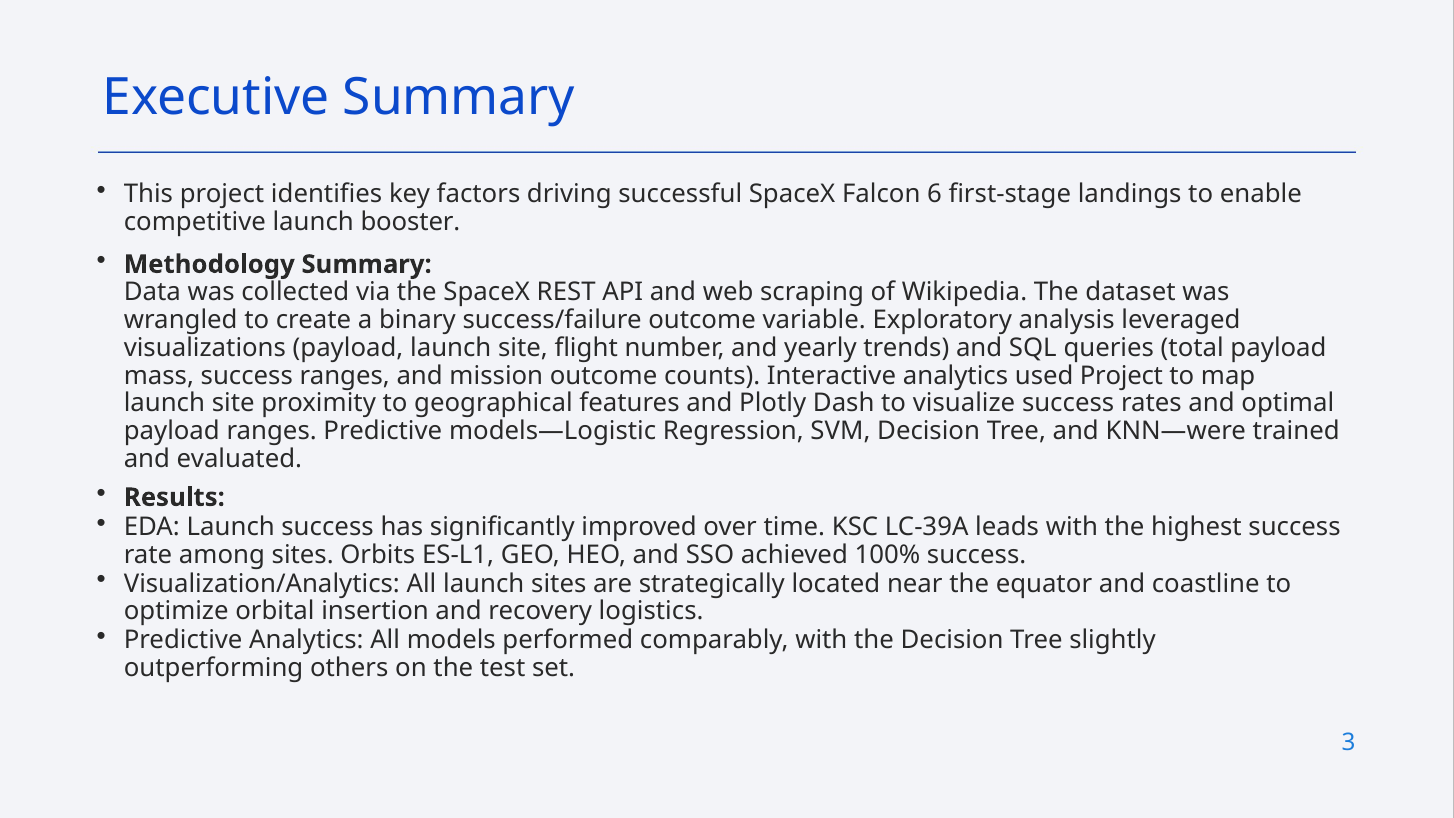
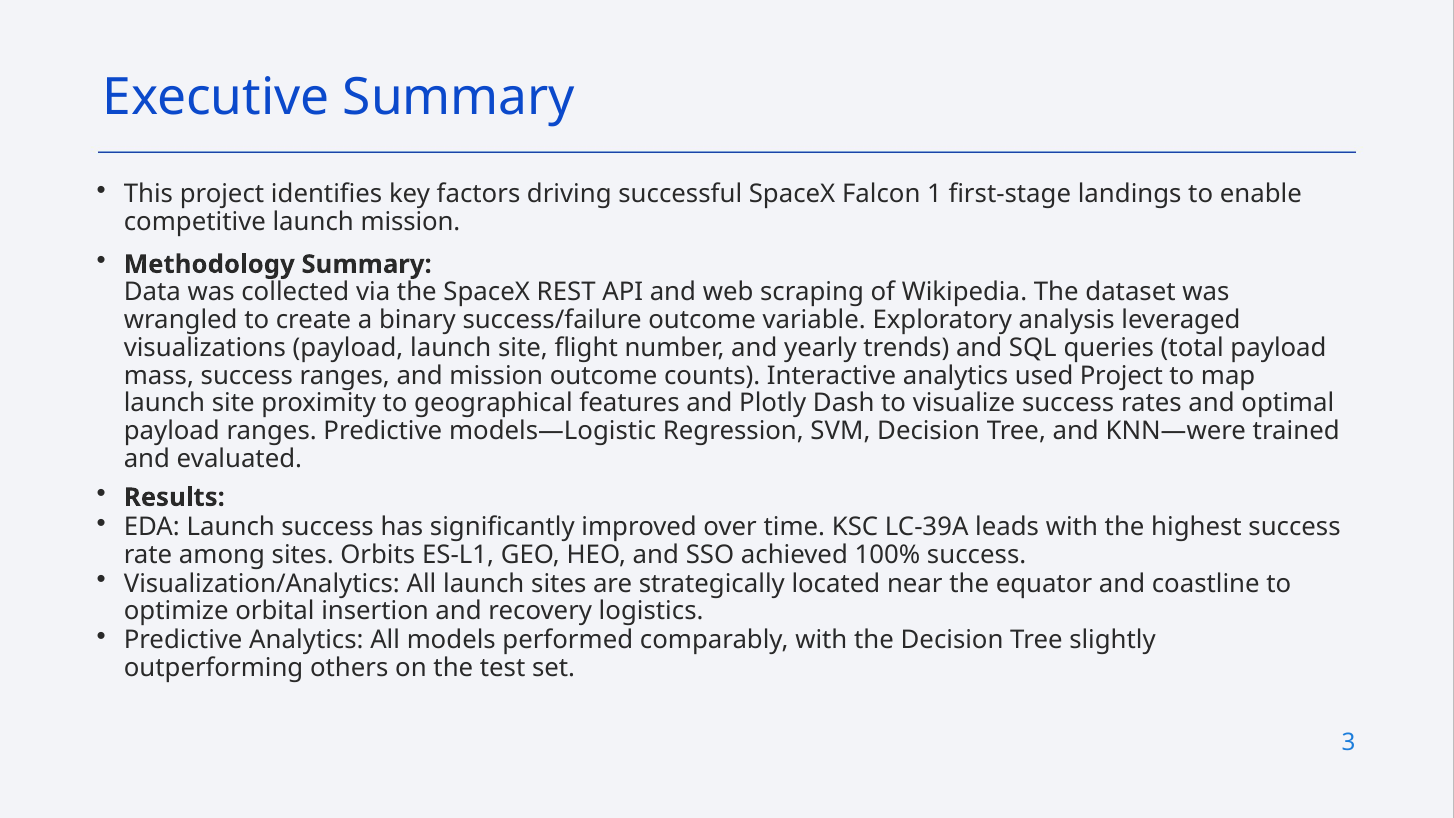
6: 6 -> 1 (934, 194)
launch booster: booster -> mission (410, 222)
